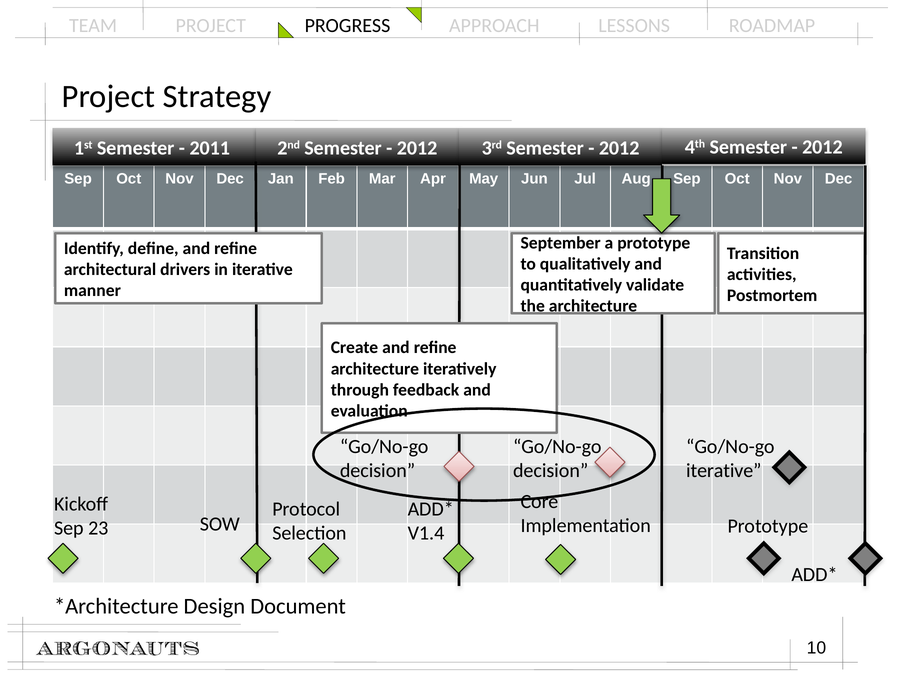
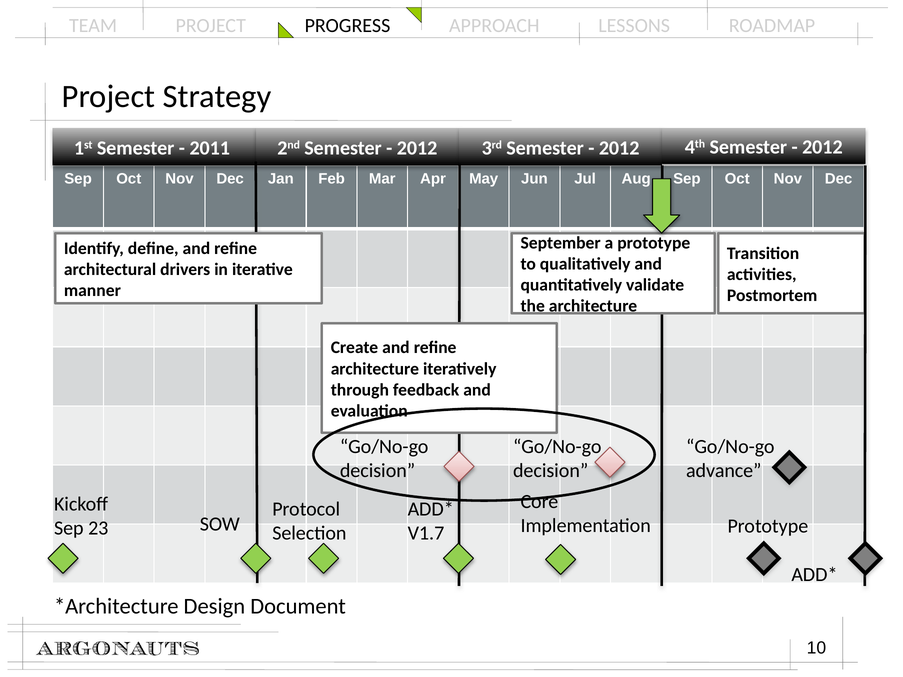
iterative: iterative -> advance (724, 471)
V1.4: V1.4 -> V1.7 (426, 533)
